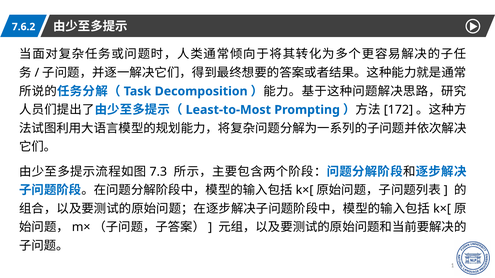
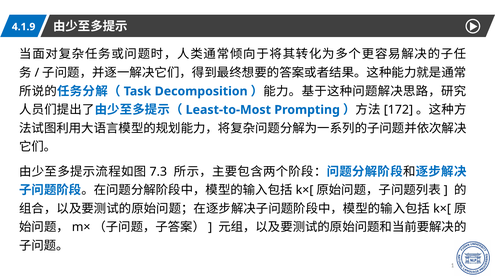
7.6.2: 7.6.2 -> 4.1.9 (24, 27)
